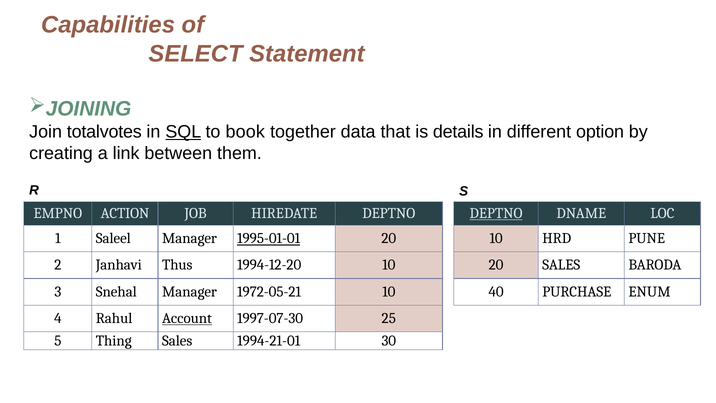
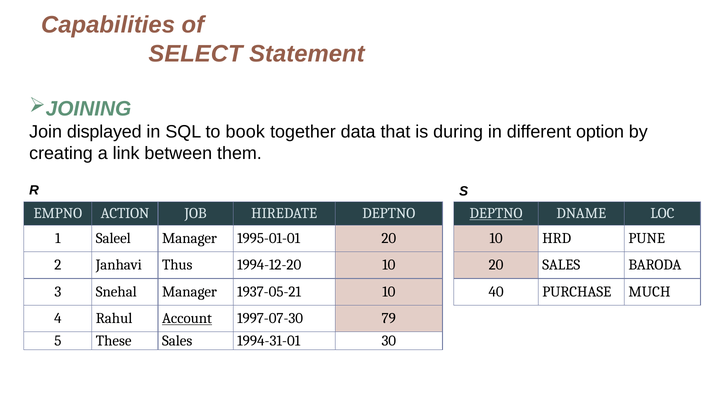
totalvotes: totalvotes -> displayed (104, 132)
SQL underline: present -> none (183, 132)
details: details -> during (458, 132)
1995-01-01 underline: present -> none (269, 238)
1972-05-21: 1972-05-21 -> 1937-05-21 (269, 291)
ENUM: ENUM -> MUCH (649, 291)
25: 25 -> 79 (389, 318)
Thing: Thing -> These (114, 340)
1994-21-01: 1994-21-01 -> 1994-31-01 (269, 340)
